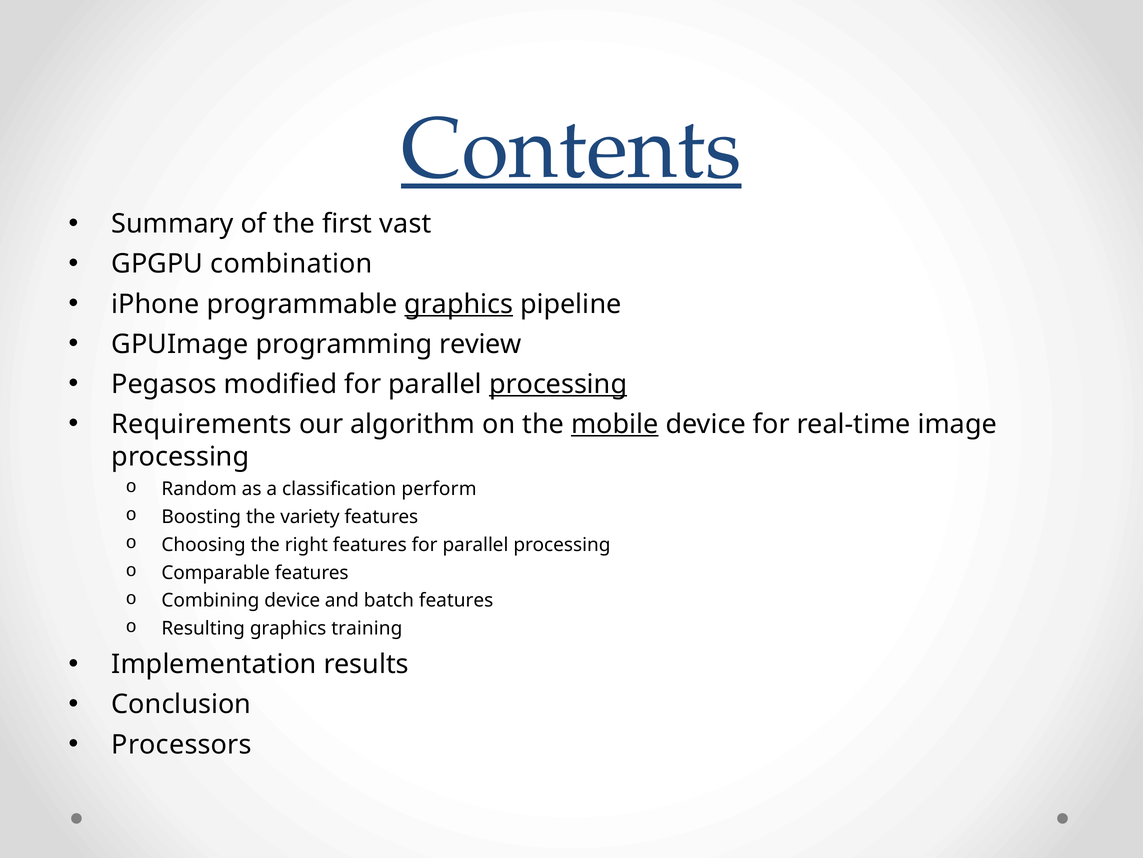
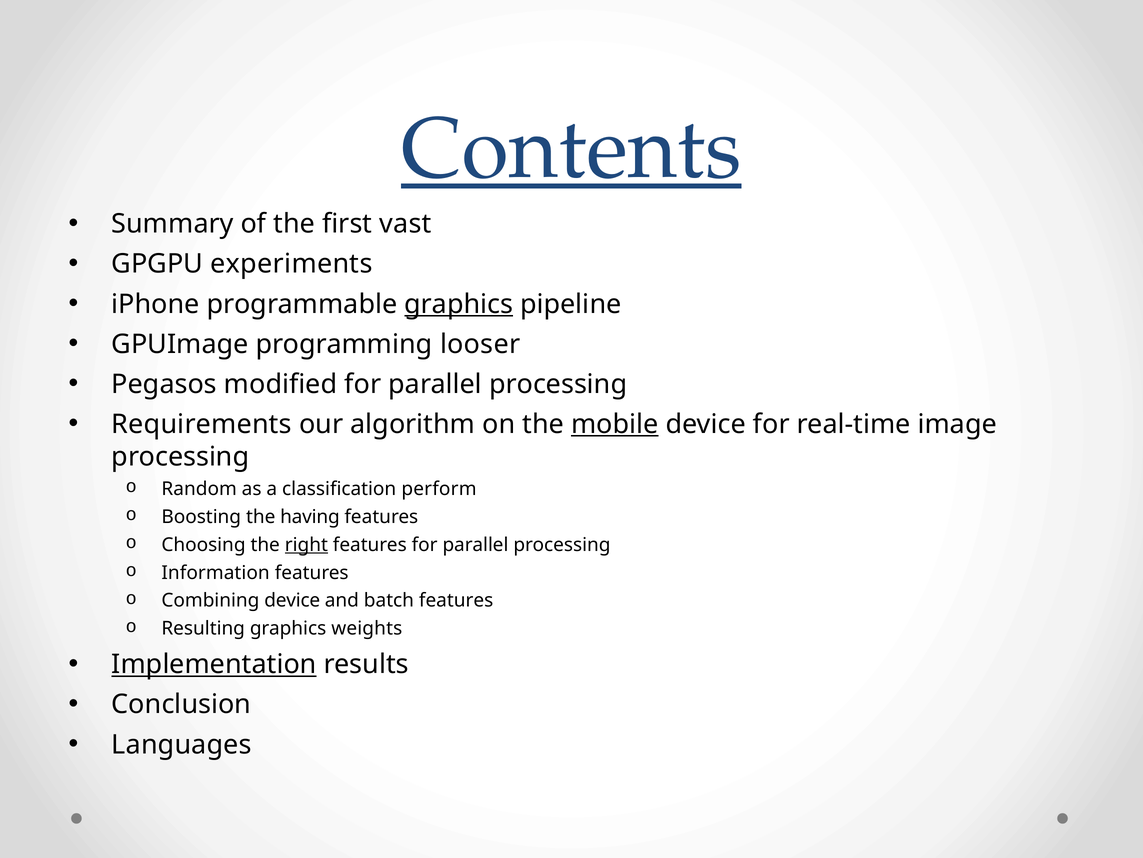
combination: combination -> experiments (291, 264)
review: review -> looser (480, 344)
processing underline: present -> none (558, 384)
variety: variety -> having (310, 516)
right underline: none -> present (306, 544)
Comparable: Comparable -> Information (216, 572)
training: training -> weights (367, 628)
Implementation underline: none -> present (214, 664)
Processors: Processors -> Languages (182, 744)
